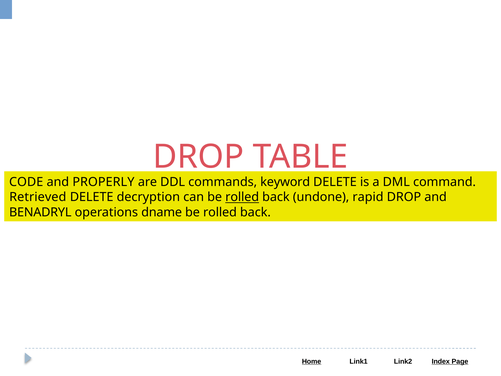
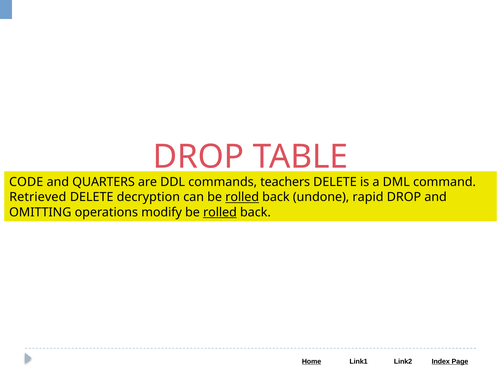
PROPERLY: PROPERLY -> QUARTERS (104, 182)
keyword: keyword -> teachers (285, 182)
BENADRYL: BENADRYL -> OMITTING (40, 212)
dname: dname -> modify (162, 212)
rolled underline: none -> present (220, 212)
